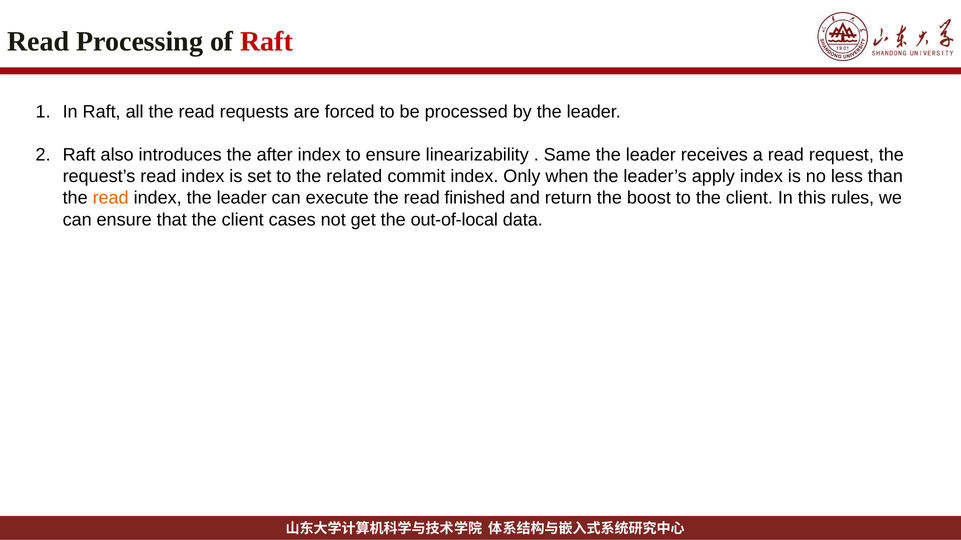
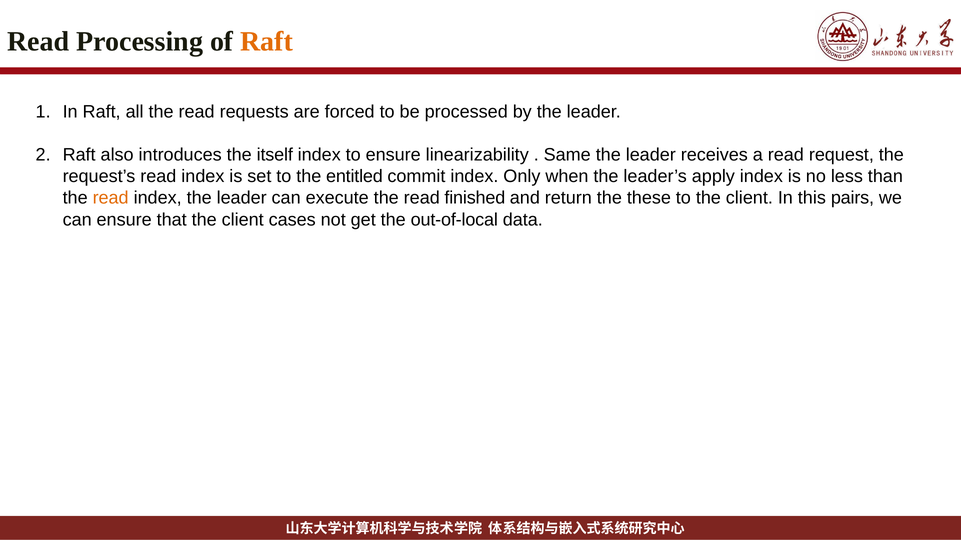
Raft colour: red -> orange (267, 42)
after: after -> itself (275, 155)
related: related -> entitled (354, 177)
boost: boost -> these (649, 198)
rules: rules -> pairs (852, 198)
